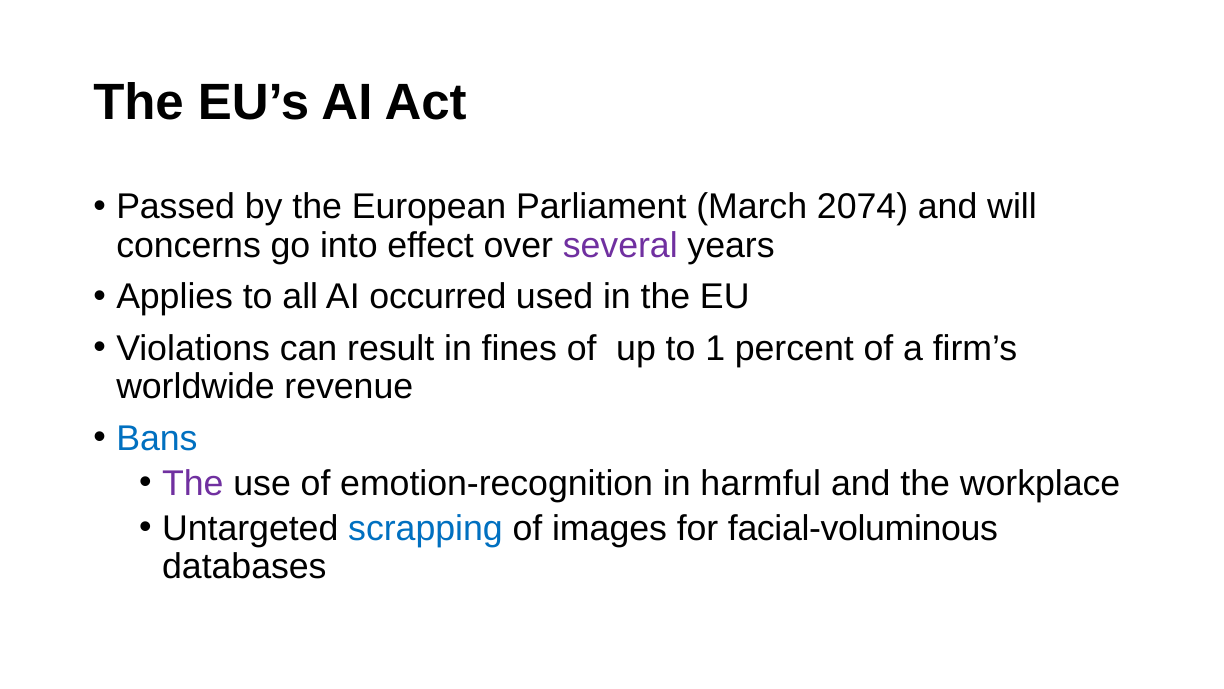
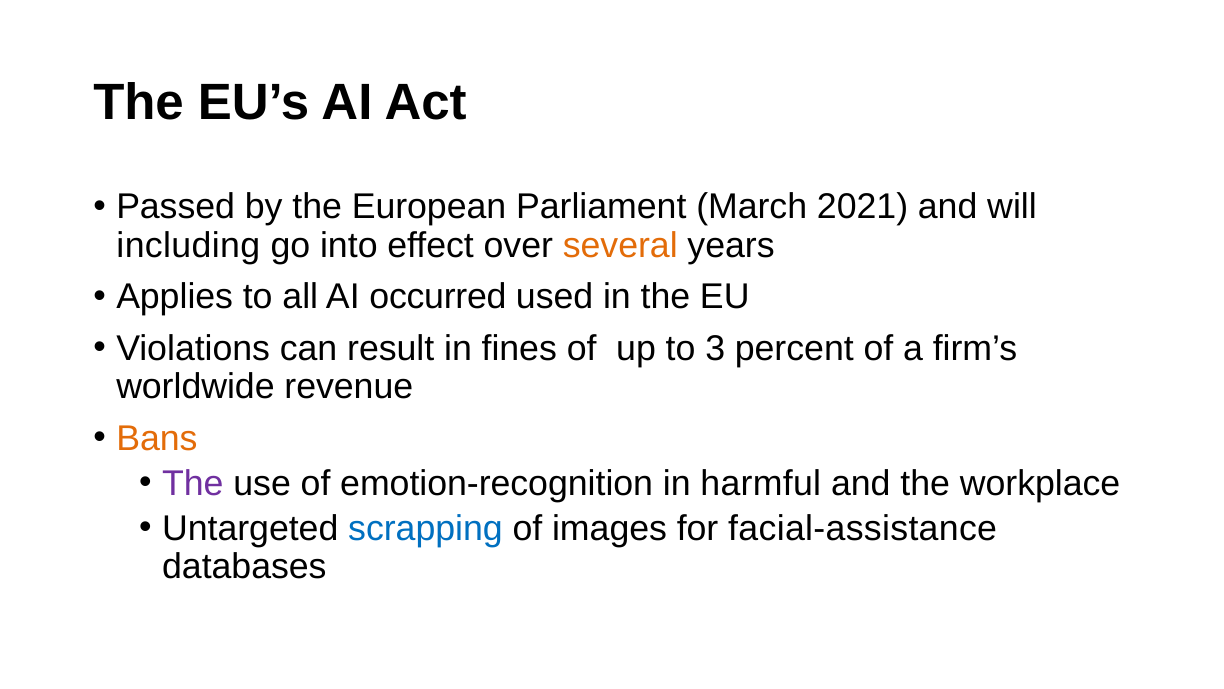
2074: 2074 -> 2021 (863, 207)
concerns: concerns -> including (188, 246)
several colour: purple -> orange (620, 246)
1: 1 -> 3 (715, 348)
Bans colour: blue -> orange (157, 438)
facial-voluminous: facial-voluminous -> facial-assistance (863, 528)
